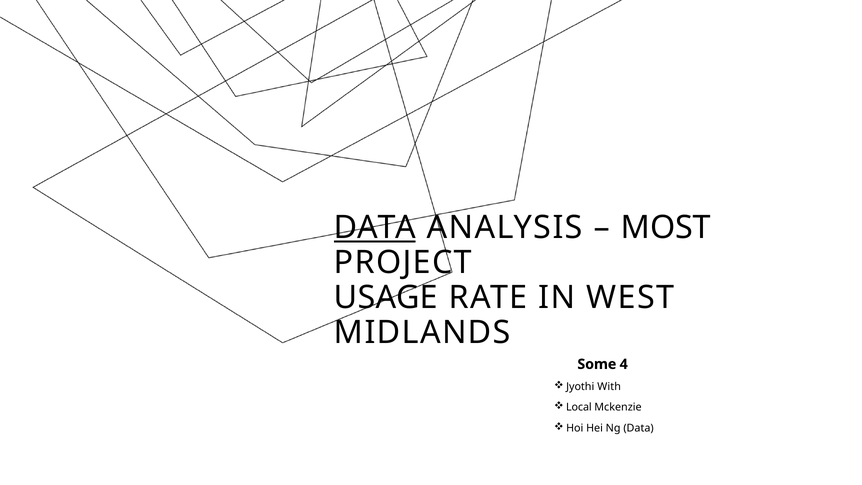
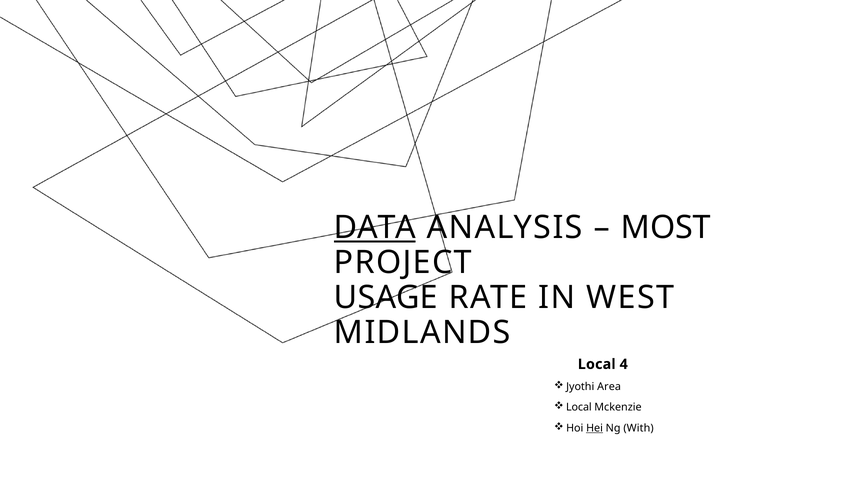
Some: Some -> Local (597, 364)
With: With -> Area (609, 387)
Hei underline: none -> present (595, 428)
Ng Data: Data -> With (639, 428)
